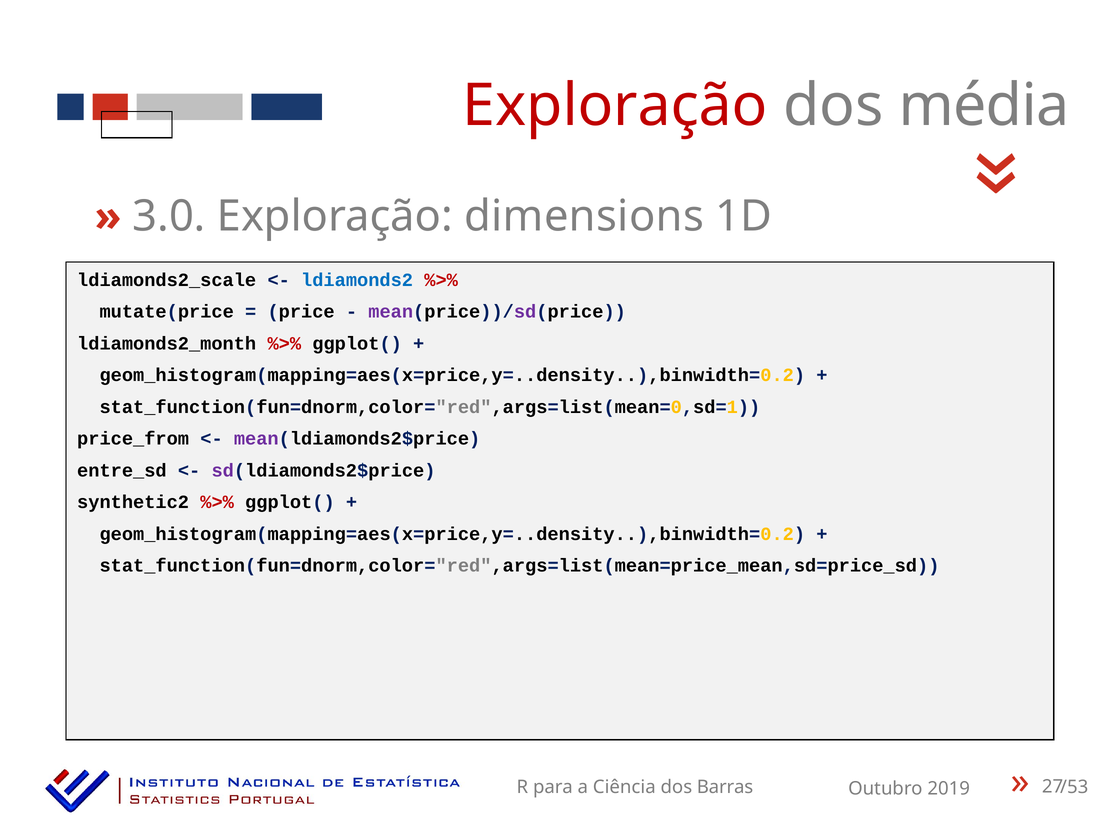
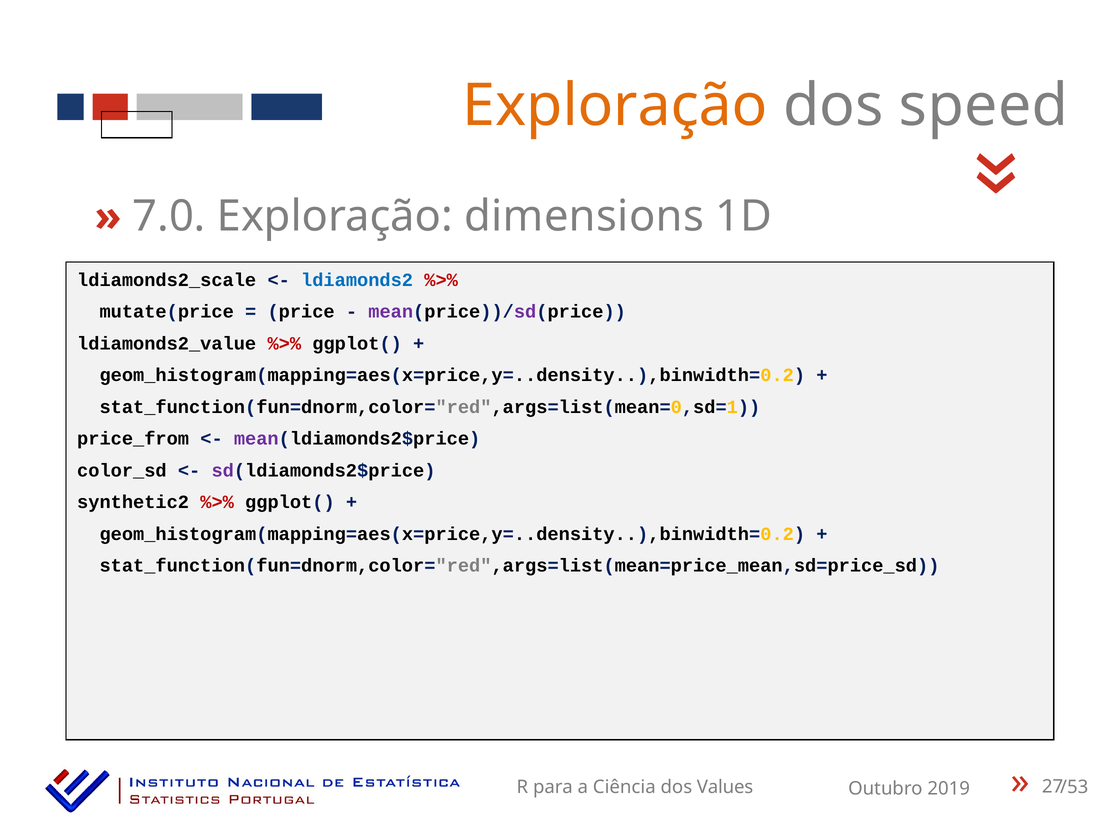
Exploração colour: red -> orange (615, 106)
média: média -> speed (984, 106)
3.0: 3.0 -> 7.0 (169, 217)
ldiamonds2_month: ldiamonds2_month -> ldiamonds2_value (167, 343)
entre_sd: entre_sd -> color_sd (122, 470)
Barras: Barras -> Values (725, 787)
